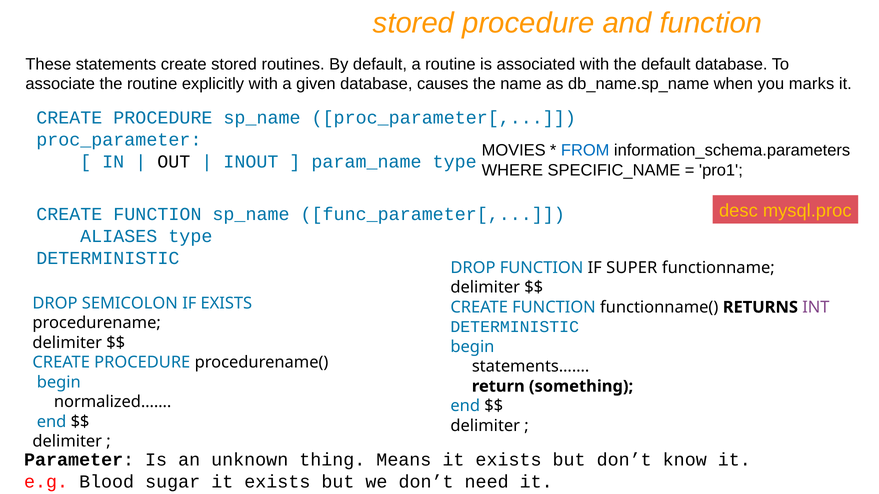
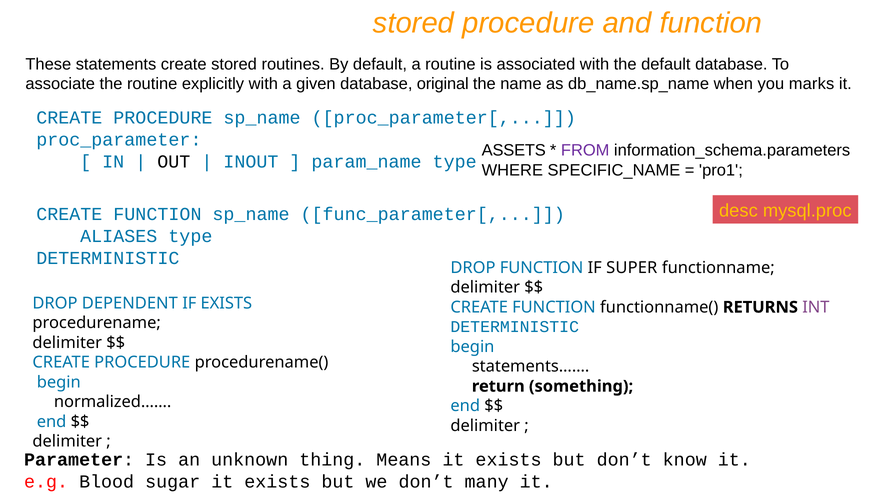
causes: causes -> original (443, 84)
MOVIES: MOVIES -> ASSETS (514, 151)
FROM colour: blue -> purple (585, 151)
SEMICOLON: SEMICOLON -> DEPENDENT (130, 303)
need: need -> many (487, 482)
